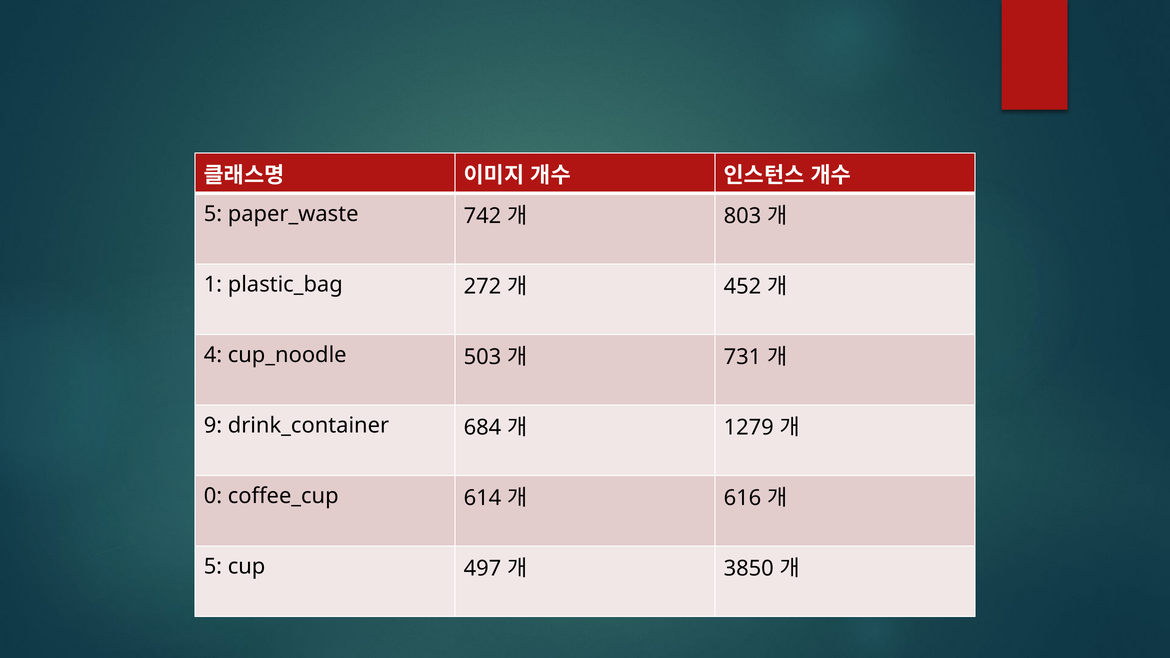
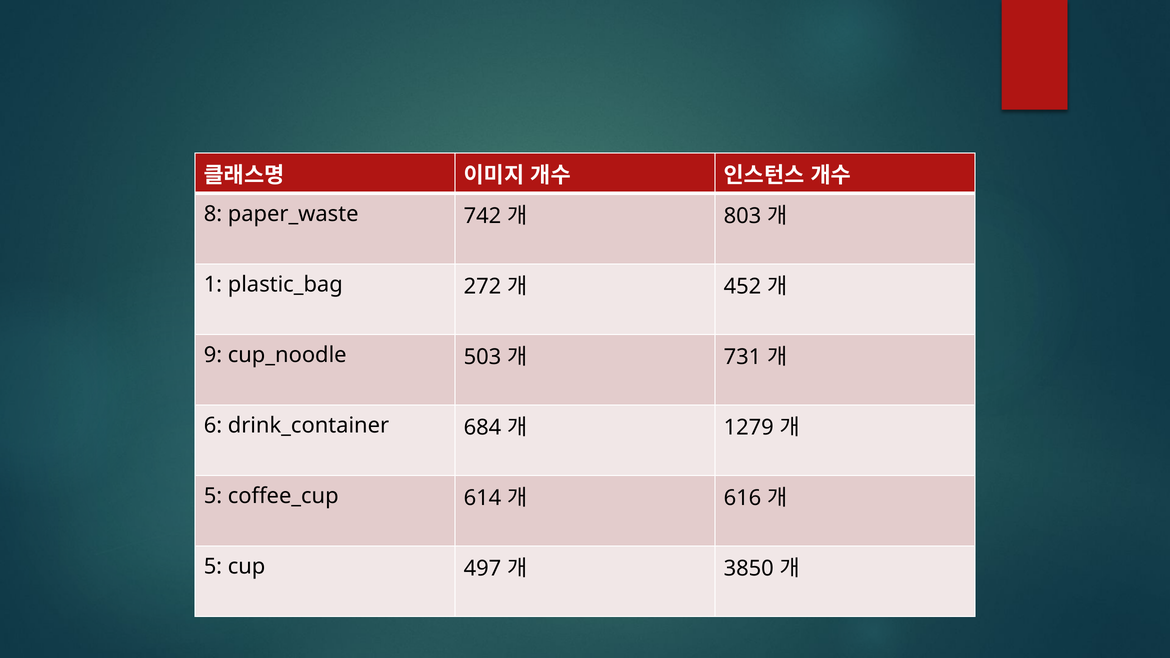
5: 5 -> 8 (213, 214)
4: 4 -> 9 (213, 355)
9: 9 -> 6 (213, 426)
0: 0 -> 5 (213, 496)
